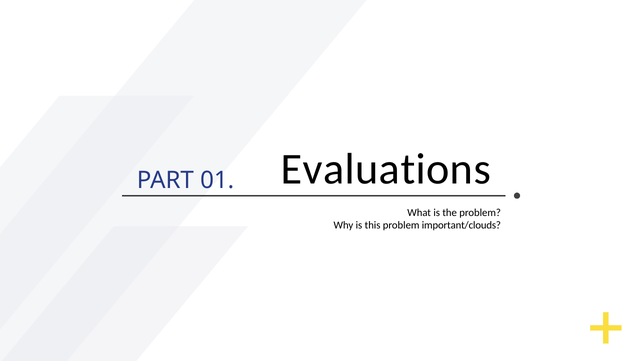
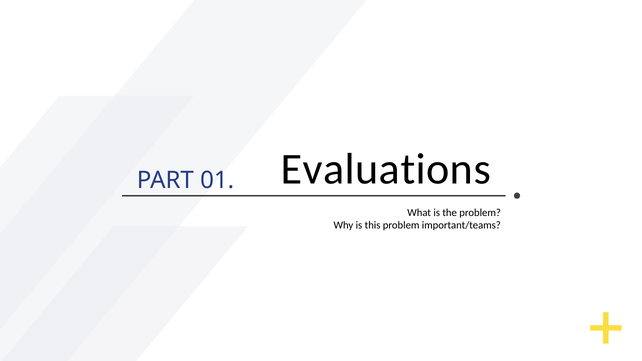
important/clouds: important/clouds -> important/teams (461, 225)
